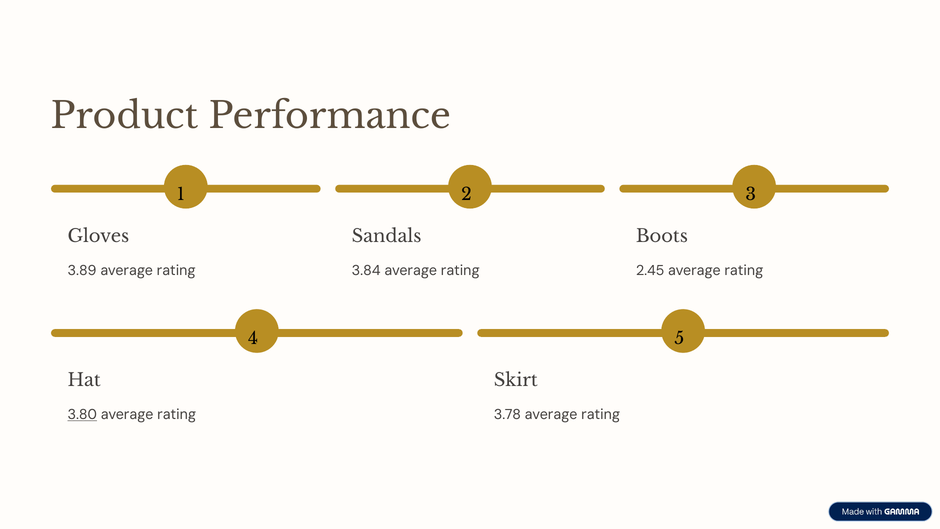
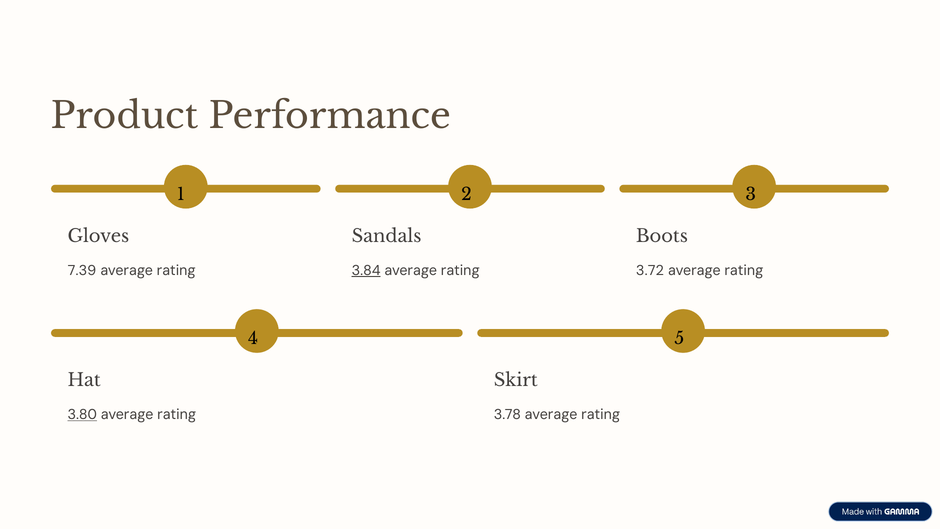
3.89: 3.89 -> 7.39 (82, 270)
3.84 underline: none -> present (366, 270)
2.45: 2.45 -> 3.72 (650, 270)
